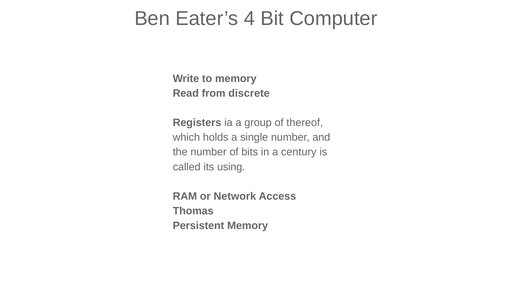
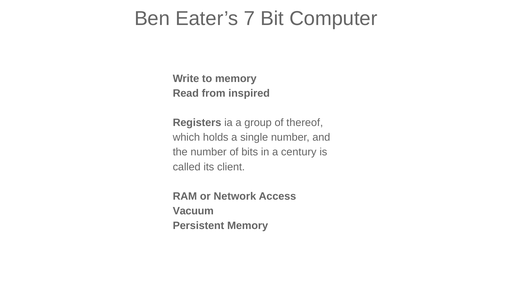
4: 4 -> 7 (249, 19)
discrete: discrete -> inspired (249, 93)
using: using -> client (231, 167)
Thomas: Thomas -> Vacuum (193, 211)
